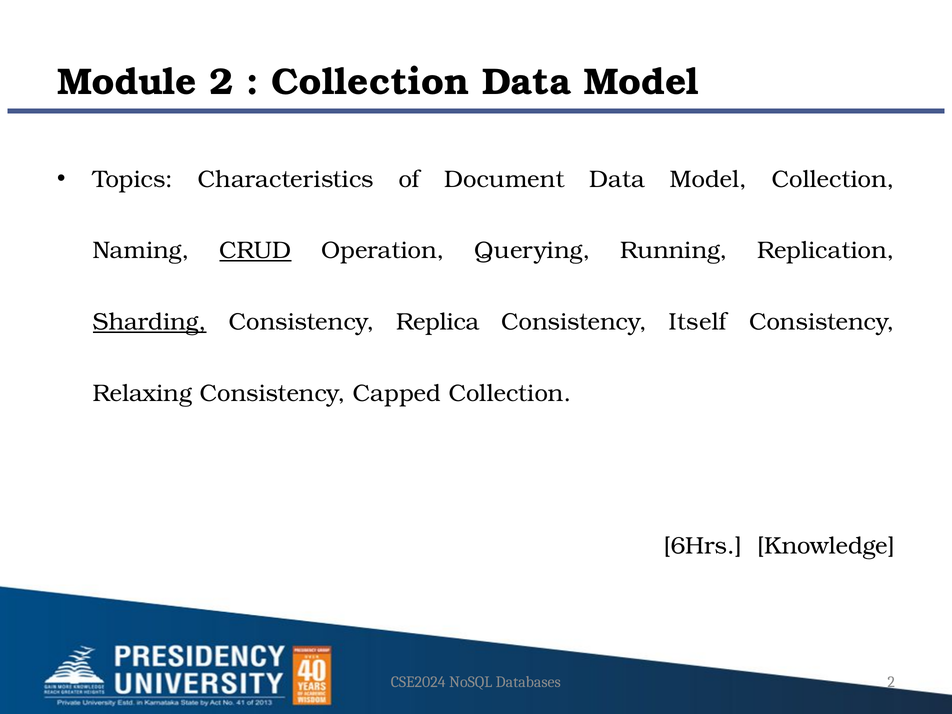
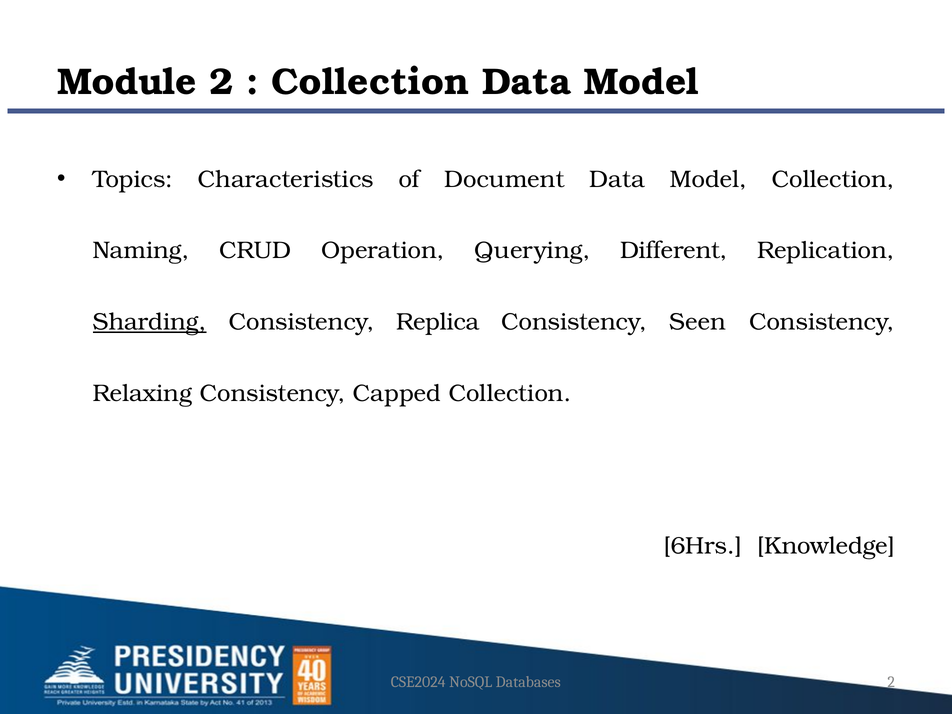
CRUD underline: present -> none (255, 251)
Running: Running -> Different (674, 251)
Itself: Itself -> Seen (698, 322)
